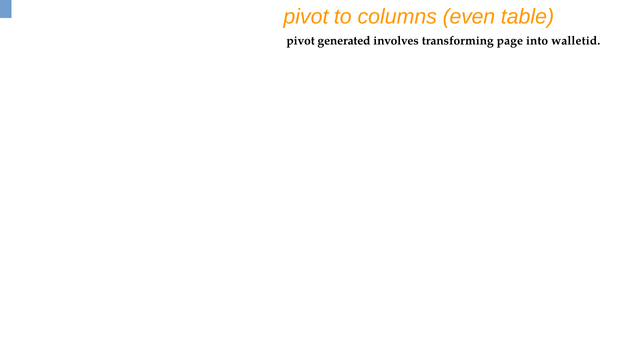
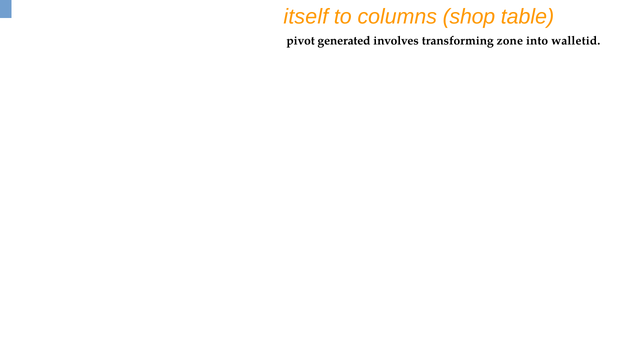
pivot: pivot -> itself (306, 17)
even: even -> shop (469, 17)
page: page -> zone (510, 41)
